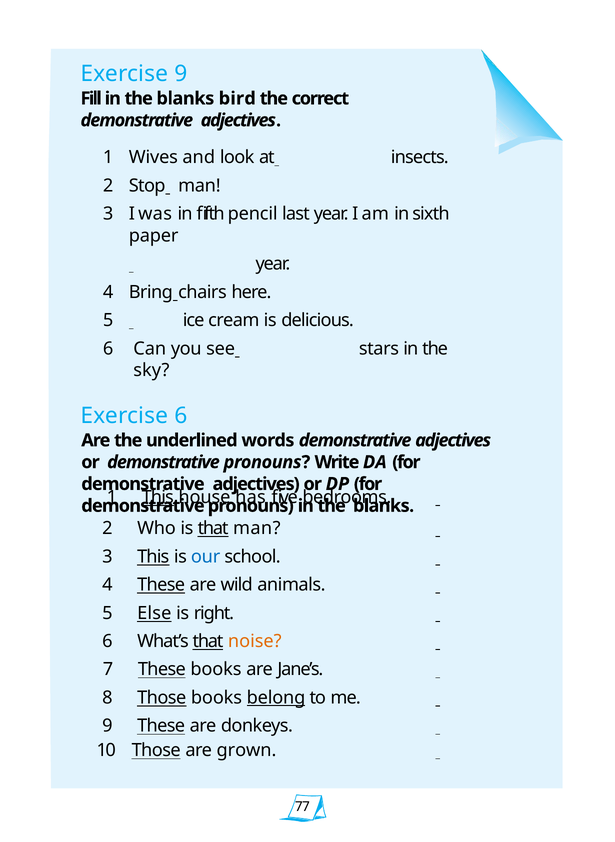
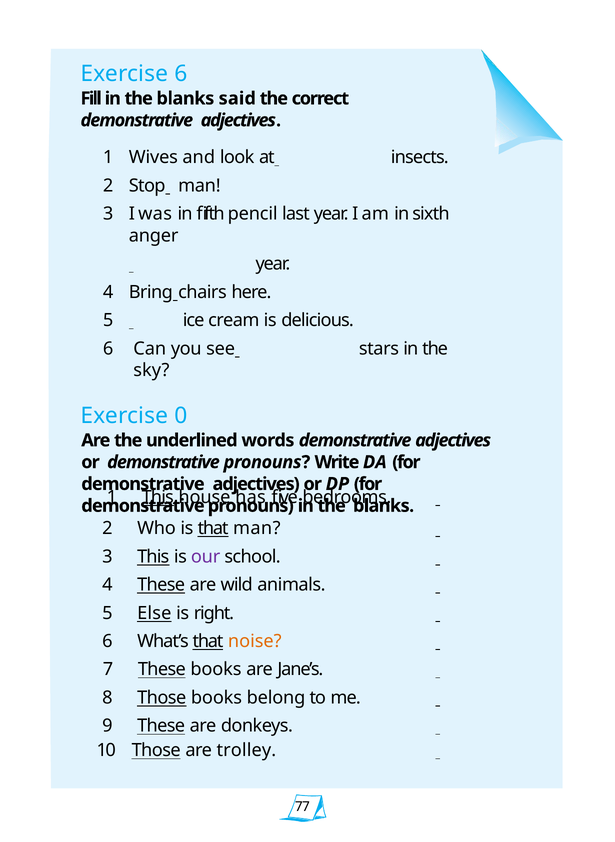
Exercise 9: 9 -> 6 (181, 74)
bird: bird -> said (237, 98)
paper: paper -> anger (154, 236)
Exercise 6: 6 -> 0 (181, 416)
our colour: blue -> purple (206, 556)
belong underline: present -> none (276, 698)
grown: grown -> trolley (246, 750)
